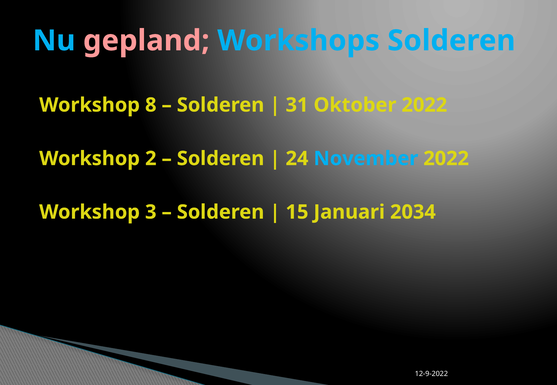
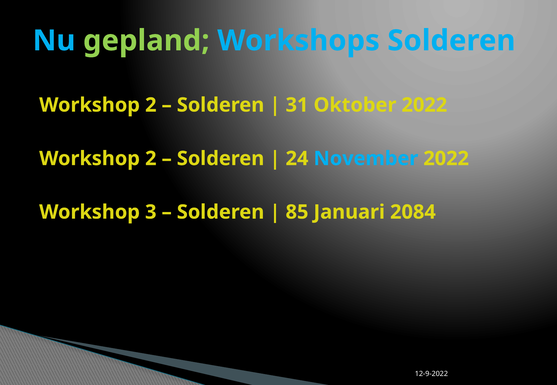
gepland colour: pink -> light green (146, 41)
8: 8 -> 2 (151, 105)
15: 15 -> 85 (297, 212)
2034: 2034 -> 2084 (413, 212)
